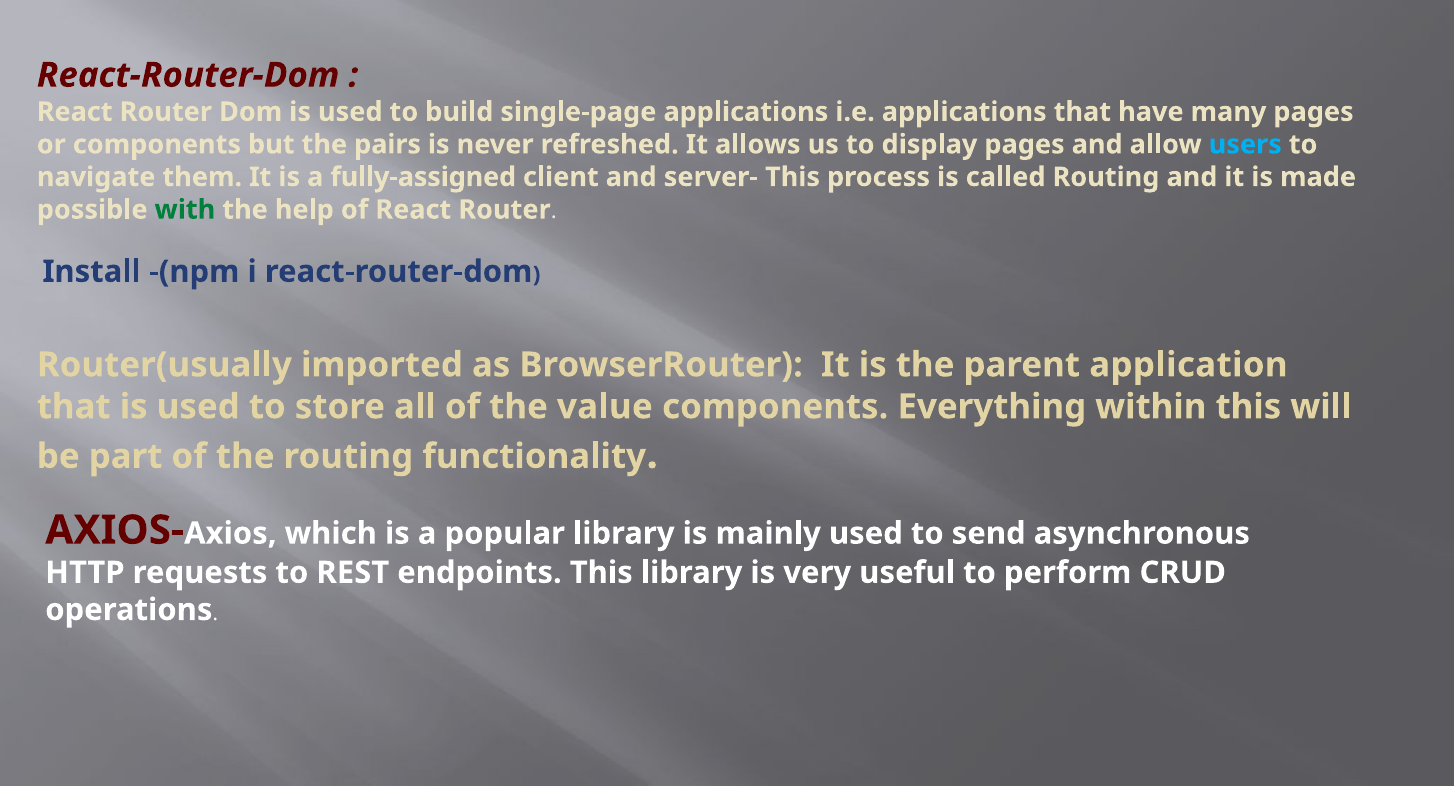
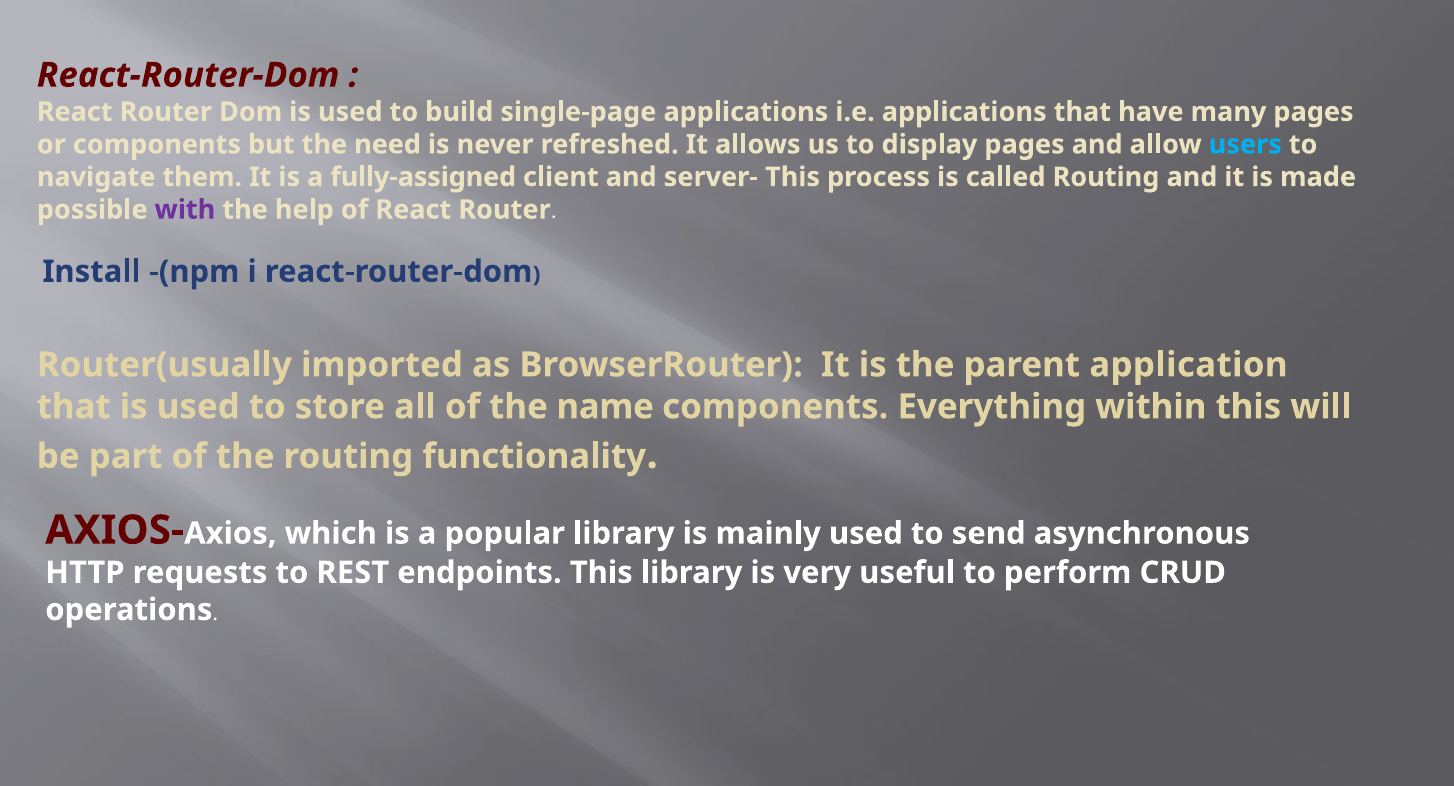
pairs: pairs -> need (388, 145)
with colour: green -> purple (185, 210)
value: value -> name (605, 407)
